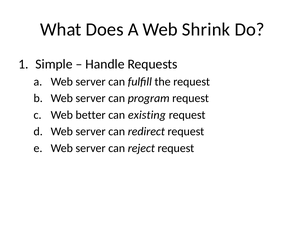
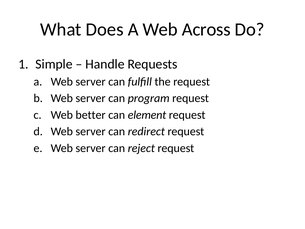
Shrink: Shrink -> Across (206, 30)
existing: existing -> element (147, 115)
